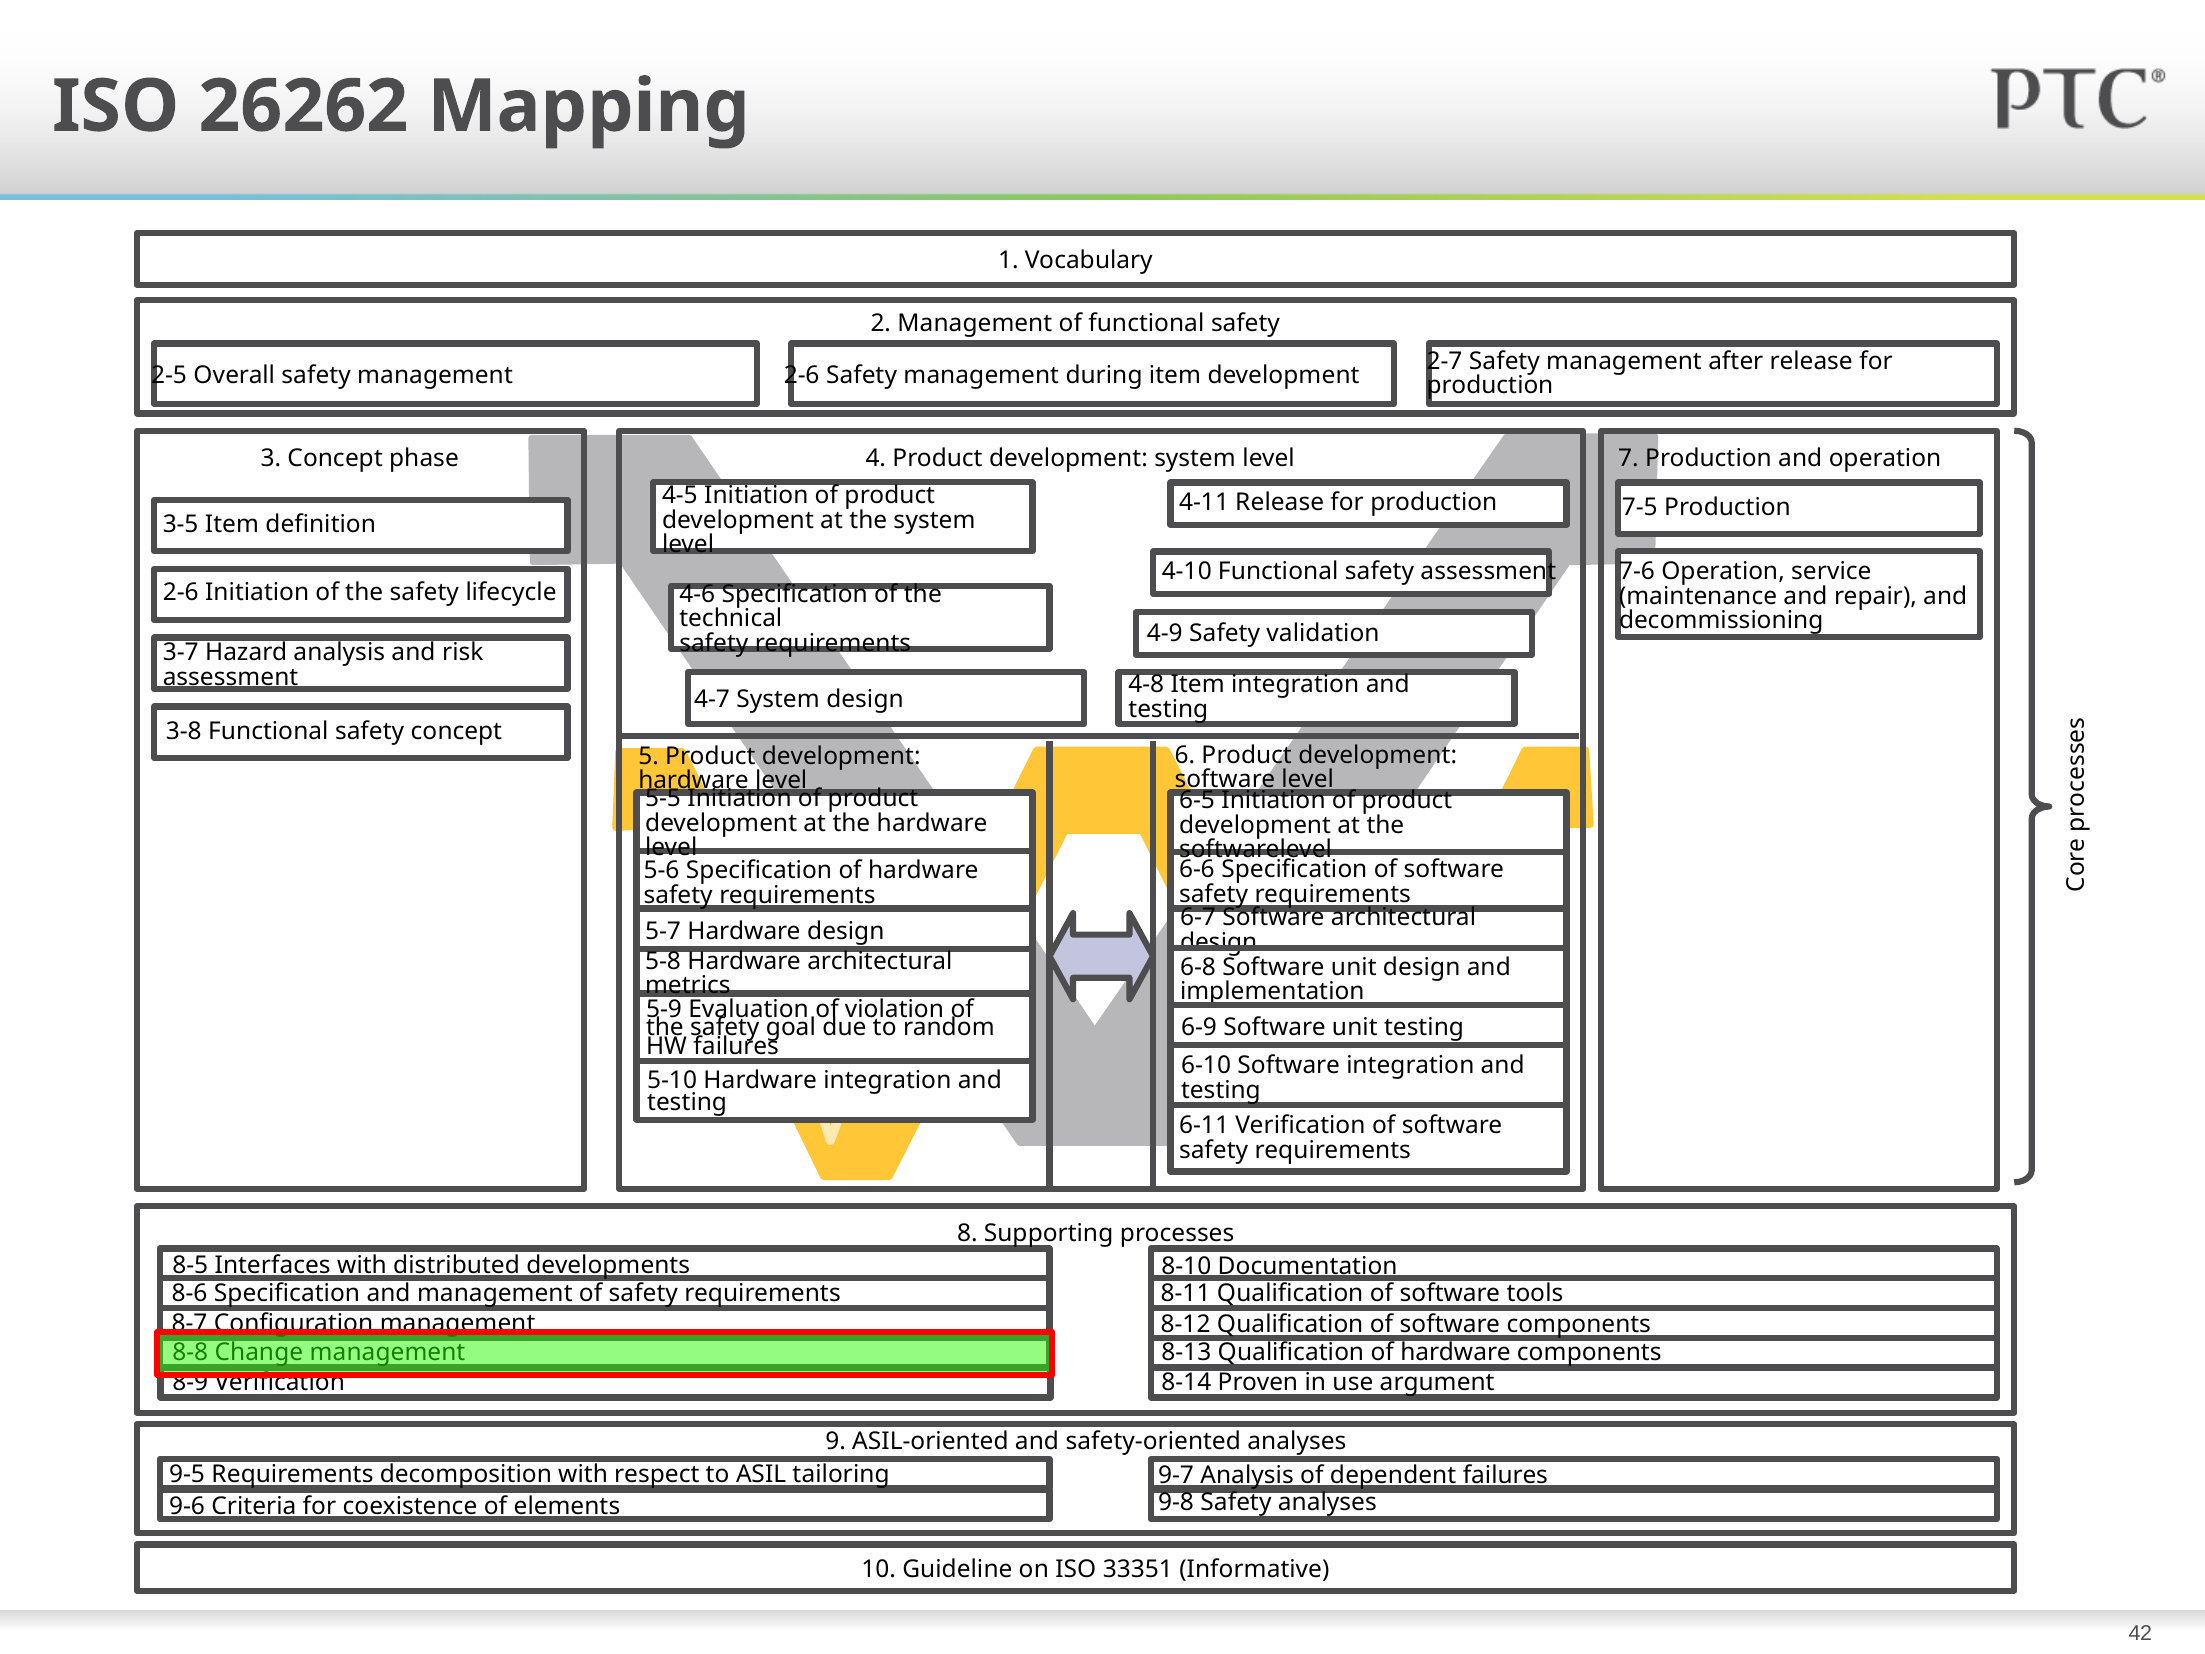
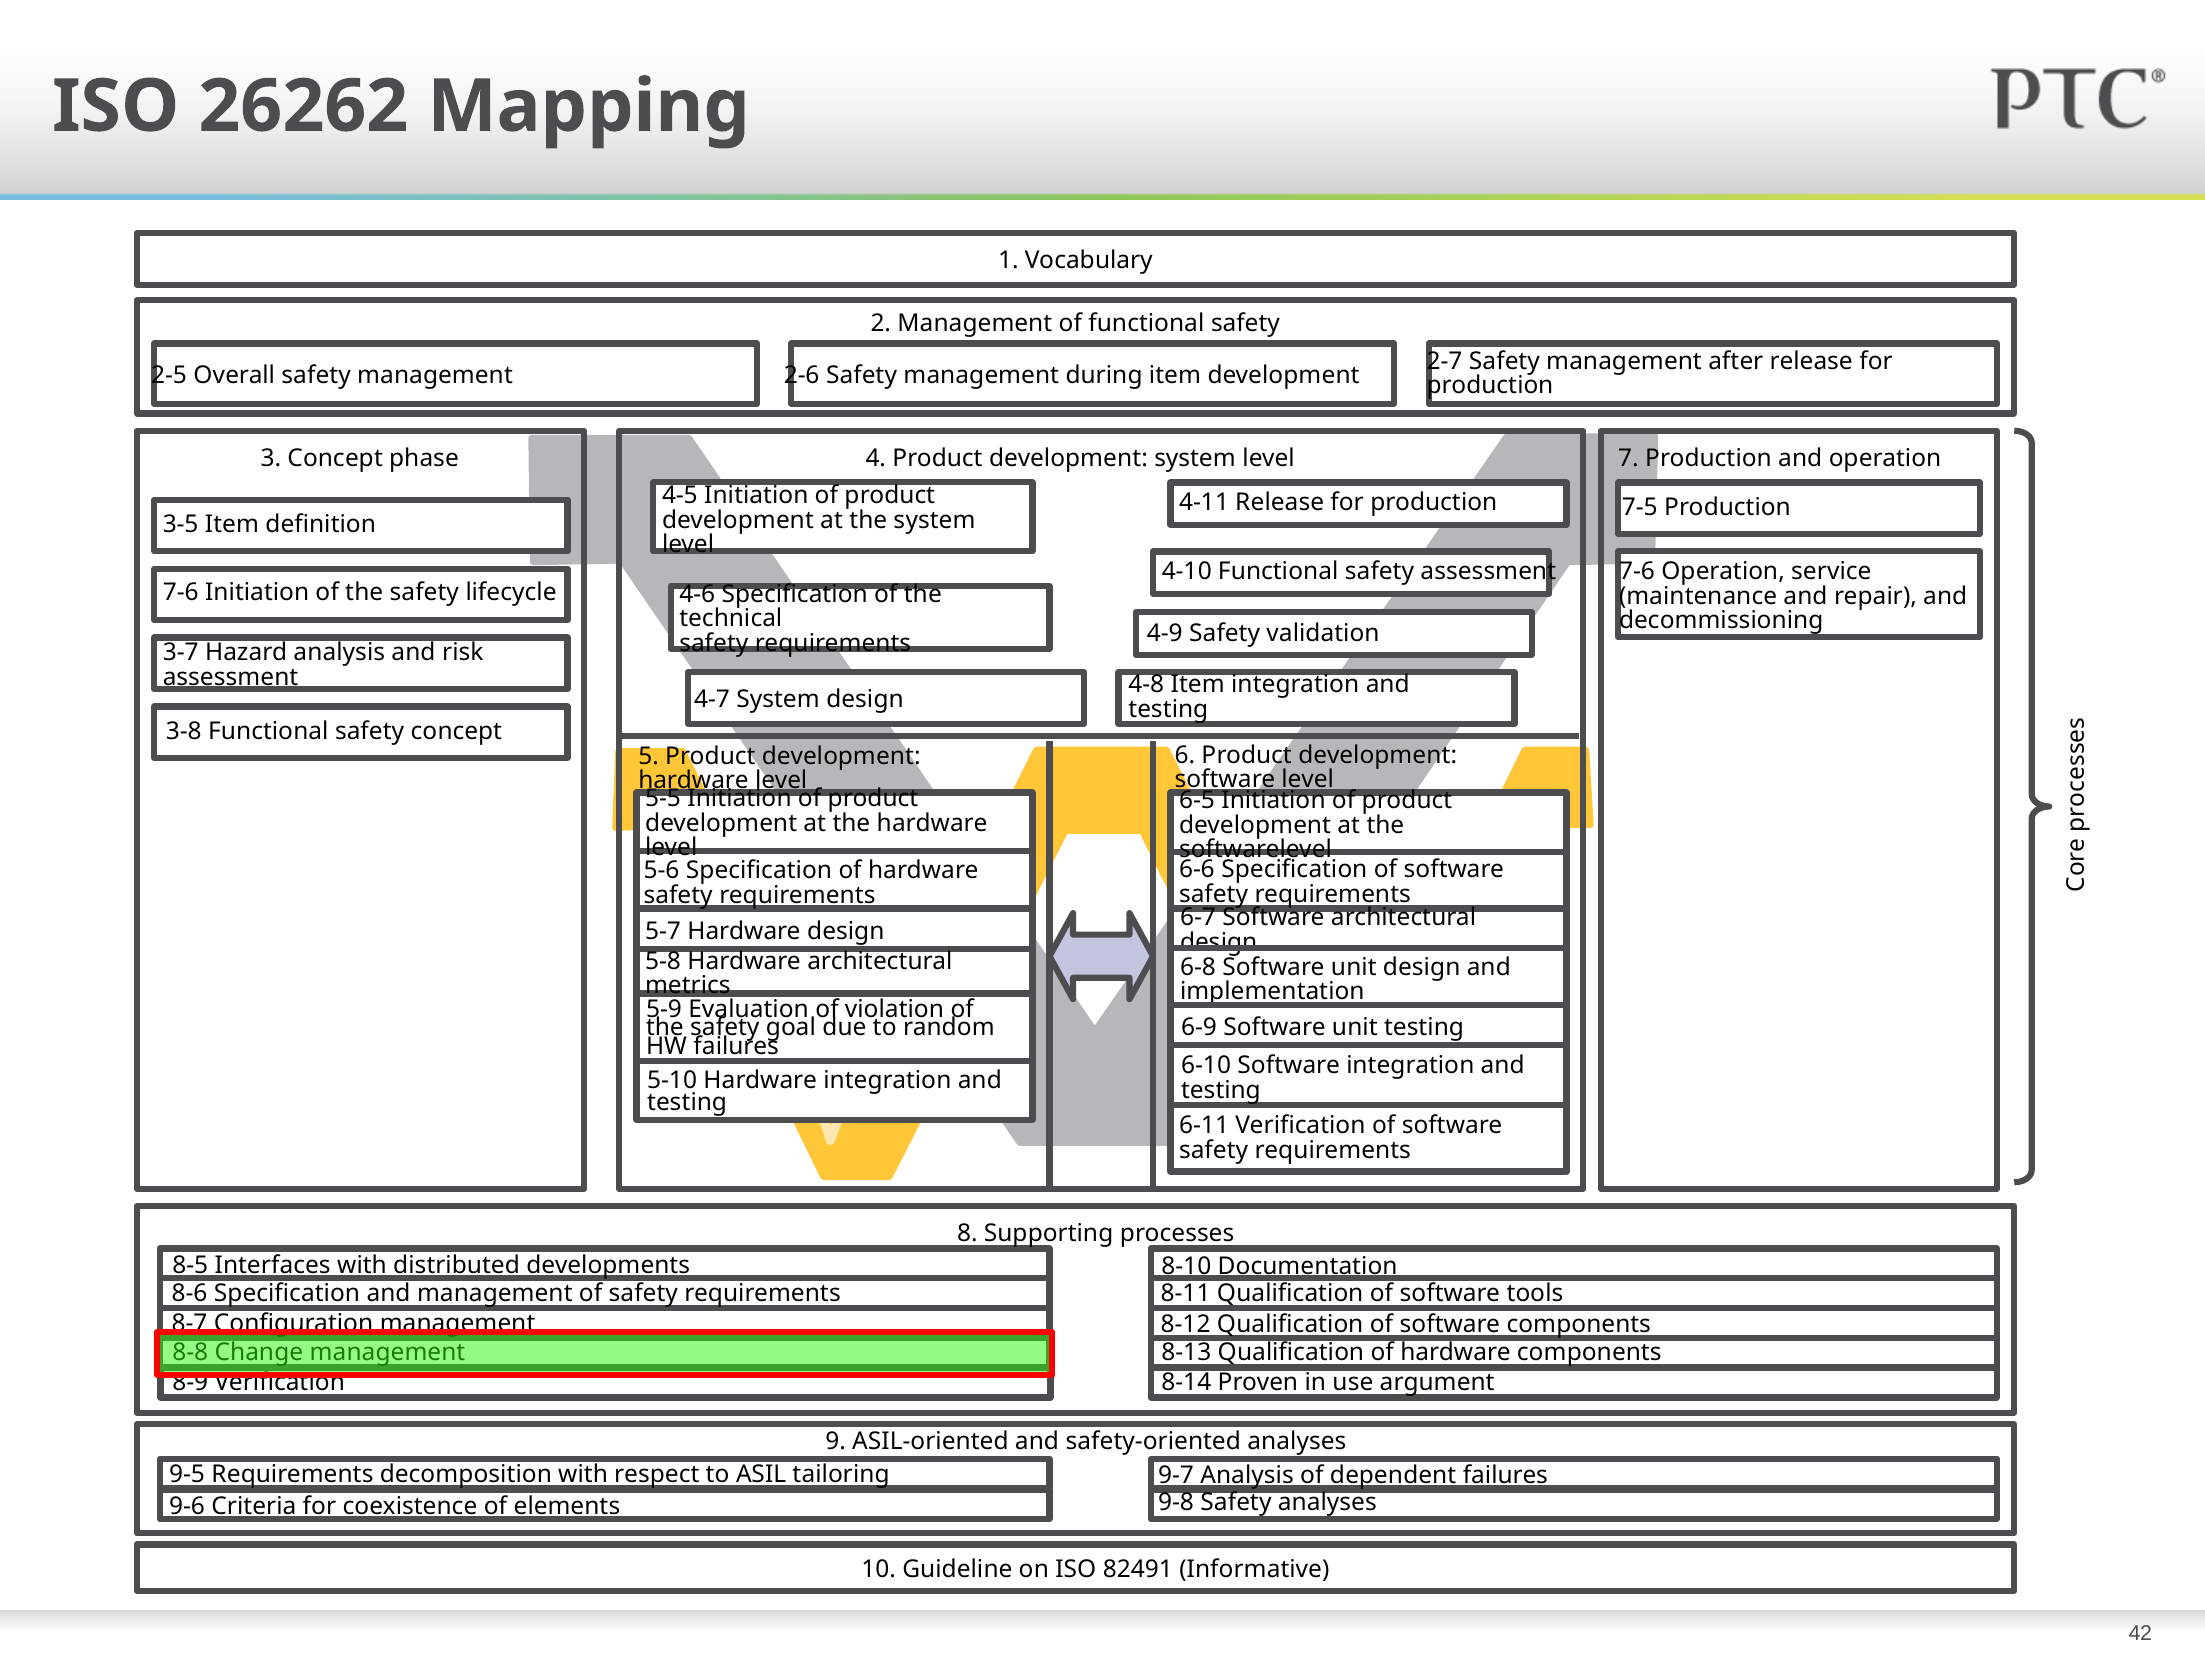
2-6: 2-6 -> 7-6 (181, 592)
33351: 33351 -> 82491 (1138, 1570)
